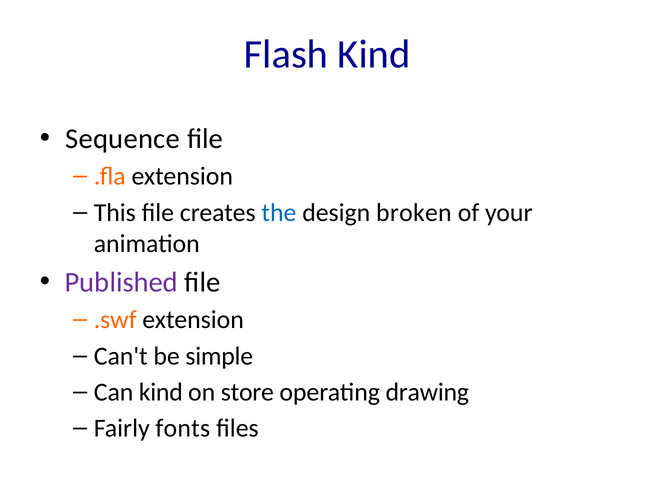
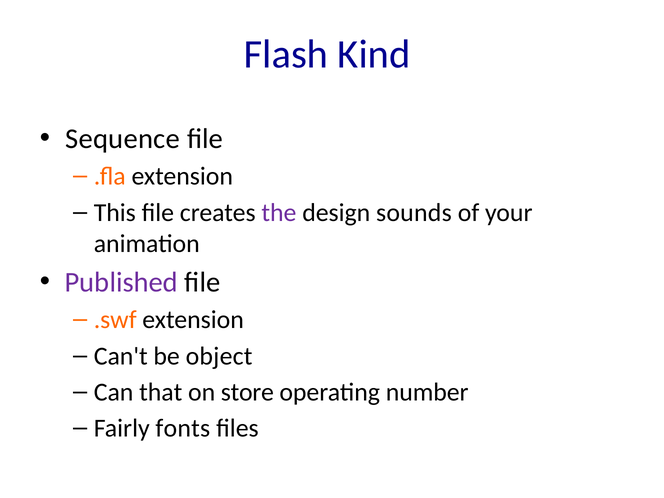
the colour: blue -> purple (279, 213)
broken: broken -> sounds (414, 213)
simple: simple -> object (219, 356)
Can kind: kind -> that (161, 392)
drawing: drawing -> number (427, 392)
